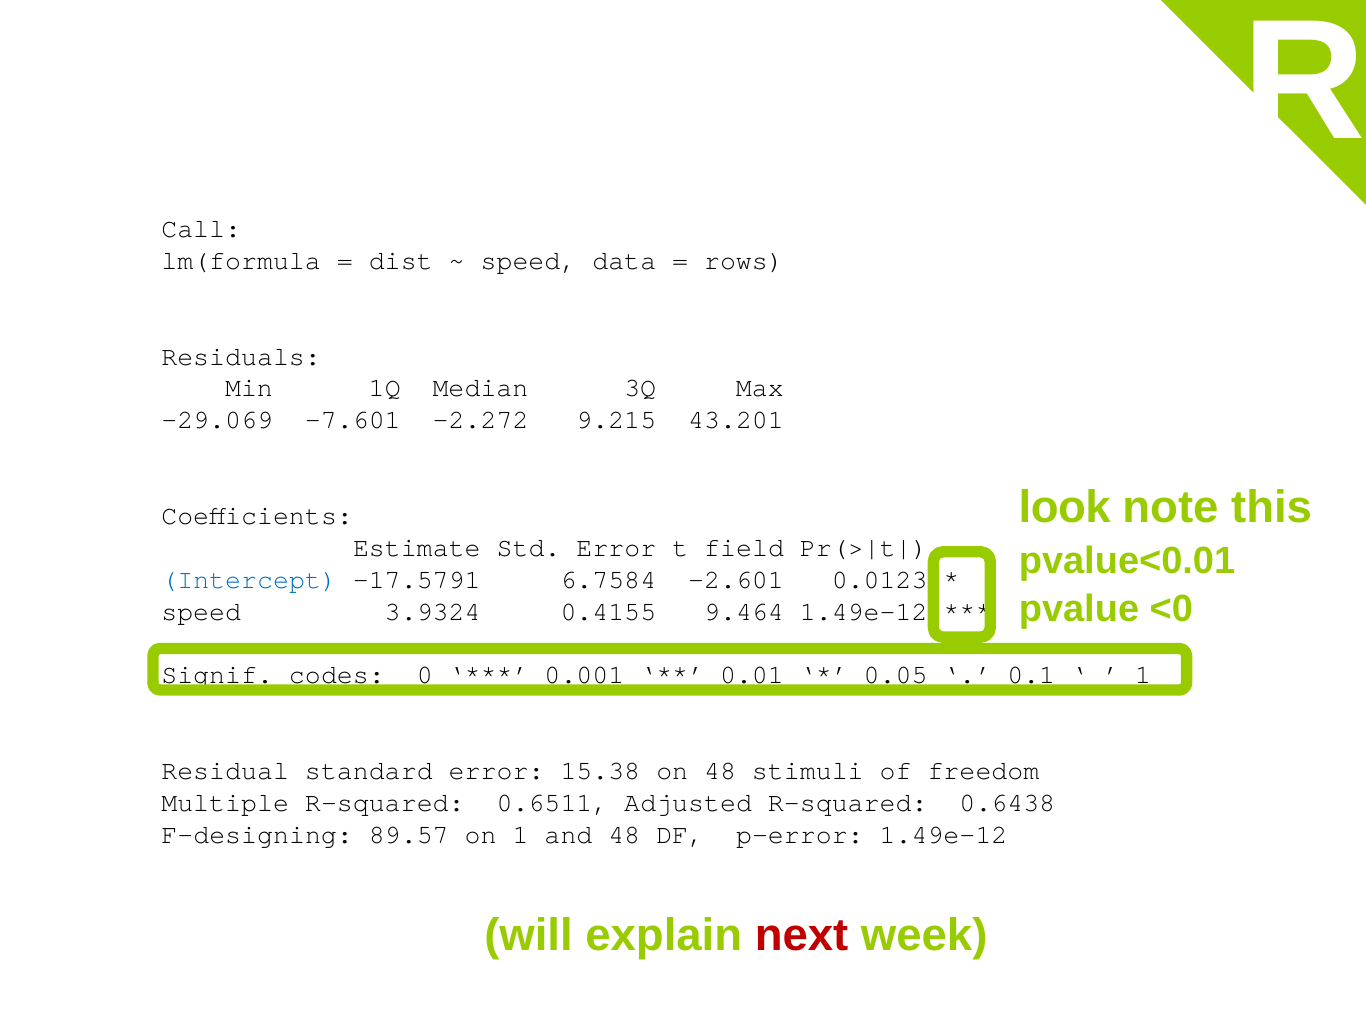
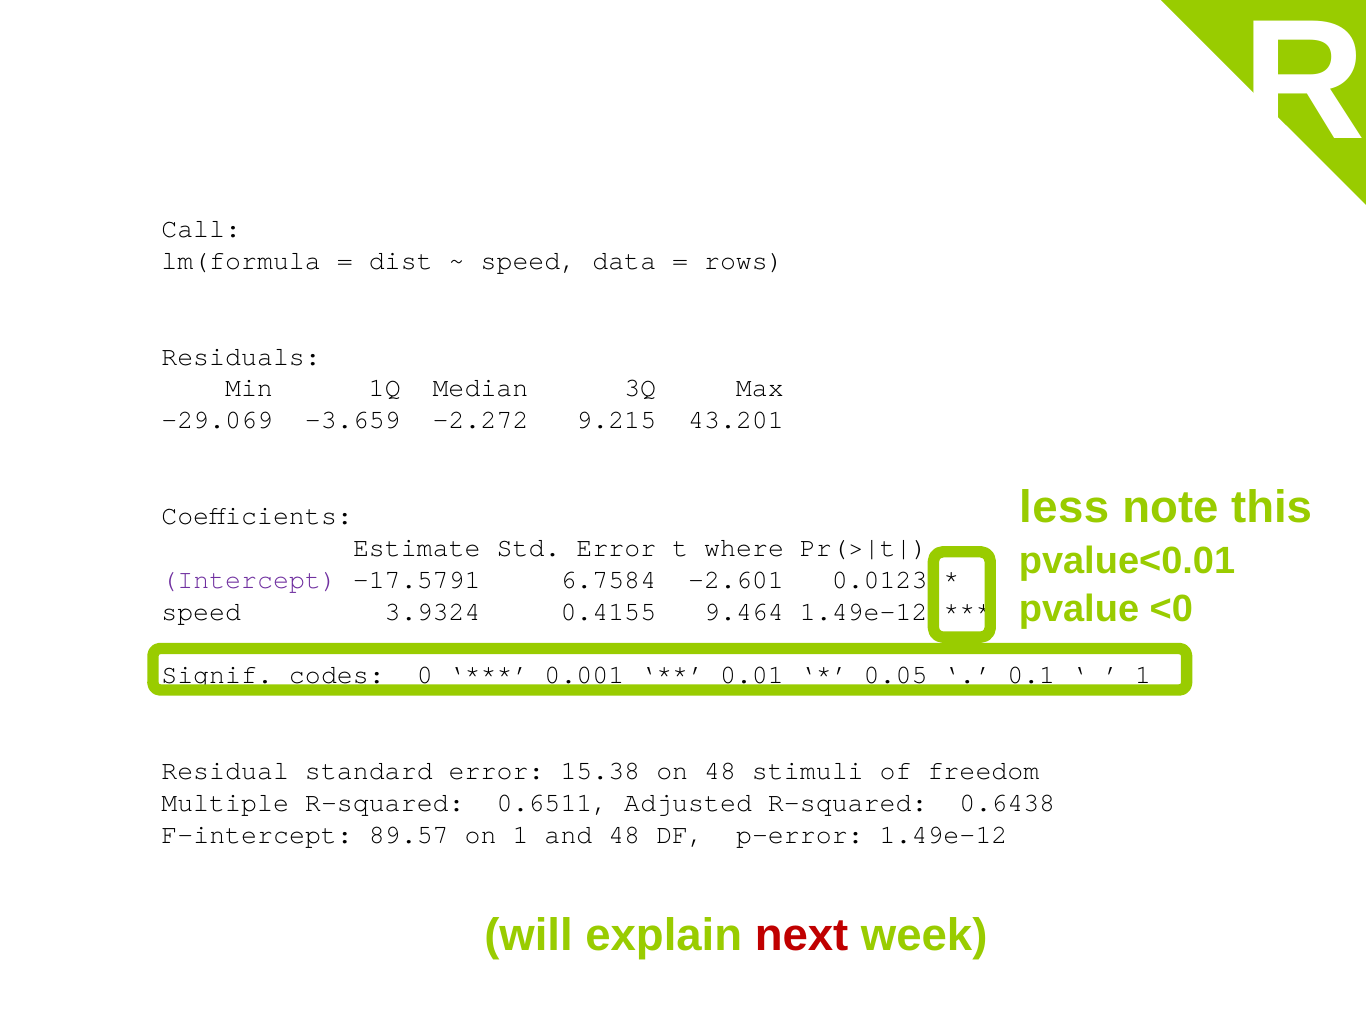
-7.601: -7.601 -> -3.659 (353, 420)
look: look -> less (1064, 508)
field: field -> where (744, 548)
Intercept colour: blue -> purple (249, 580)
F-designing: F-designing -> F-intercept (257, 835)
